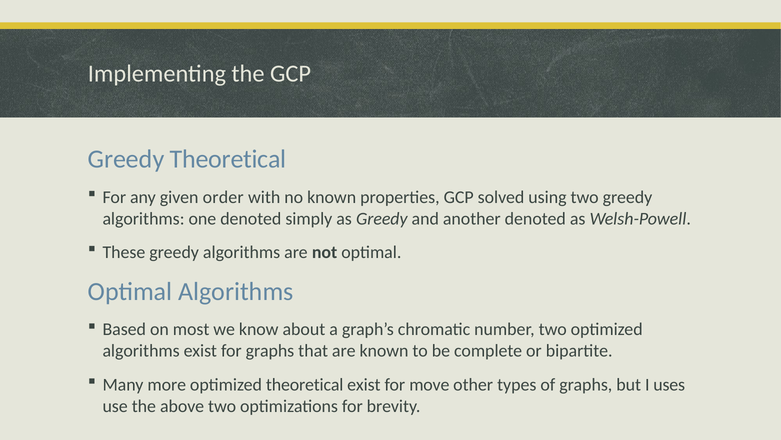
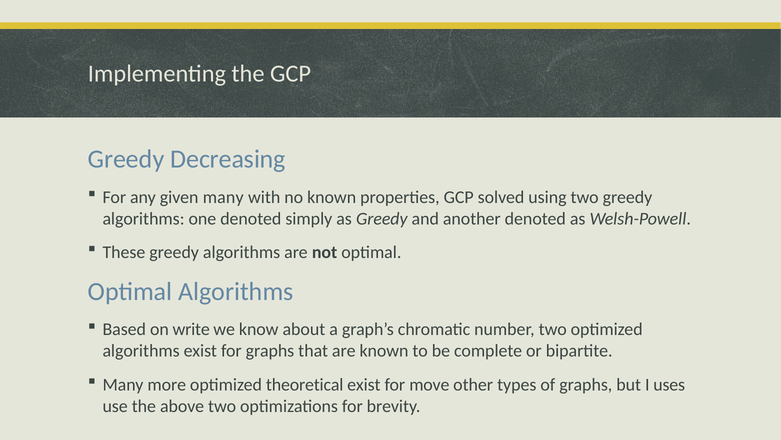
Greedy Theoretical: Theoretical -> Decreasing (228, 159)
given order: order -> many (223, 197)
most: most -> write (191, 329)
